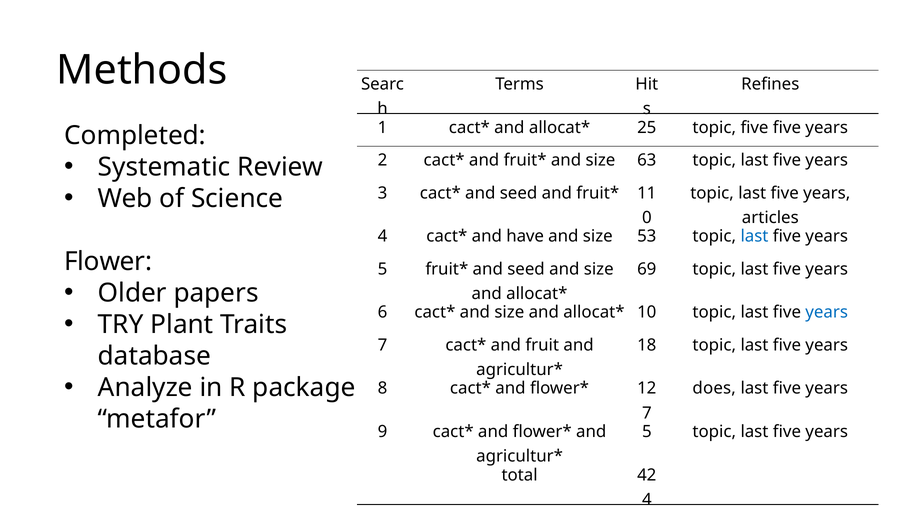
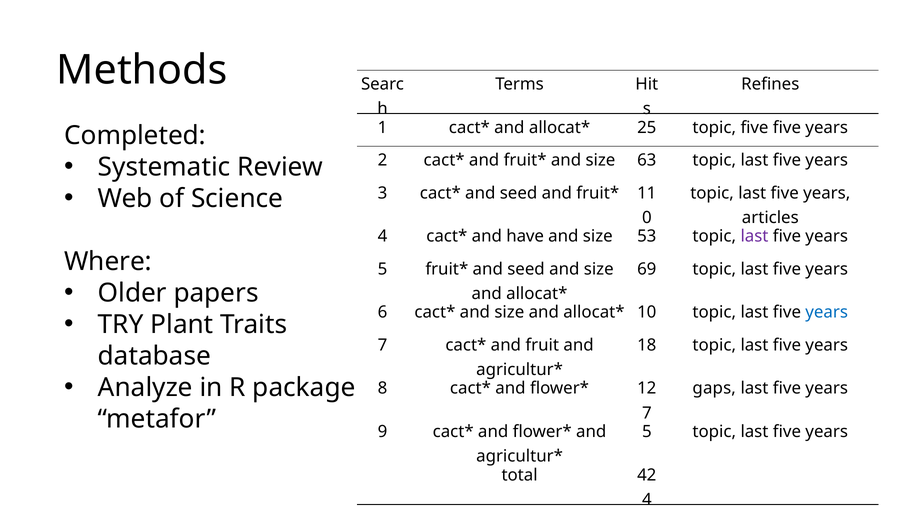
last colour: blue -> purple (754, 236)
Flower: Flower -> Where (108, 261)
does: does -> gaps (714, 389)
